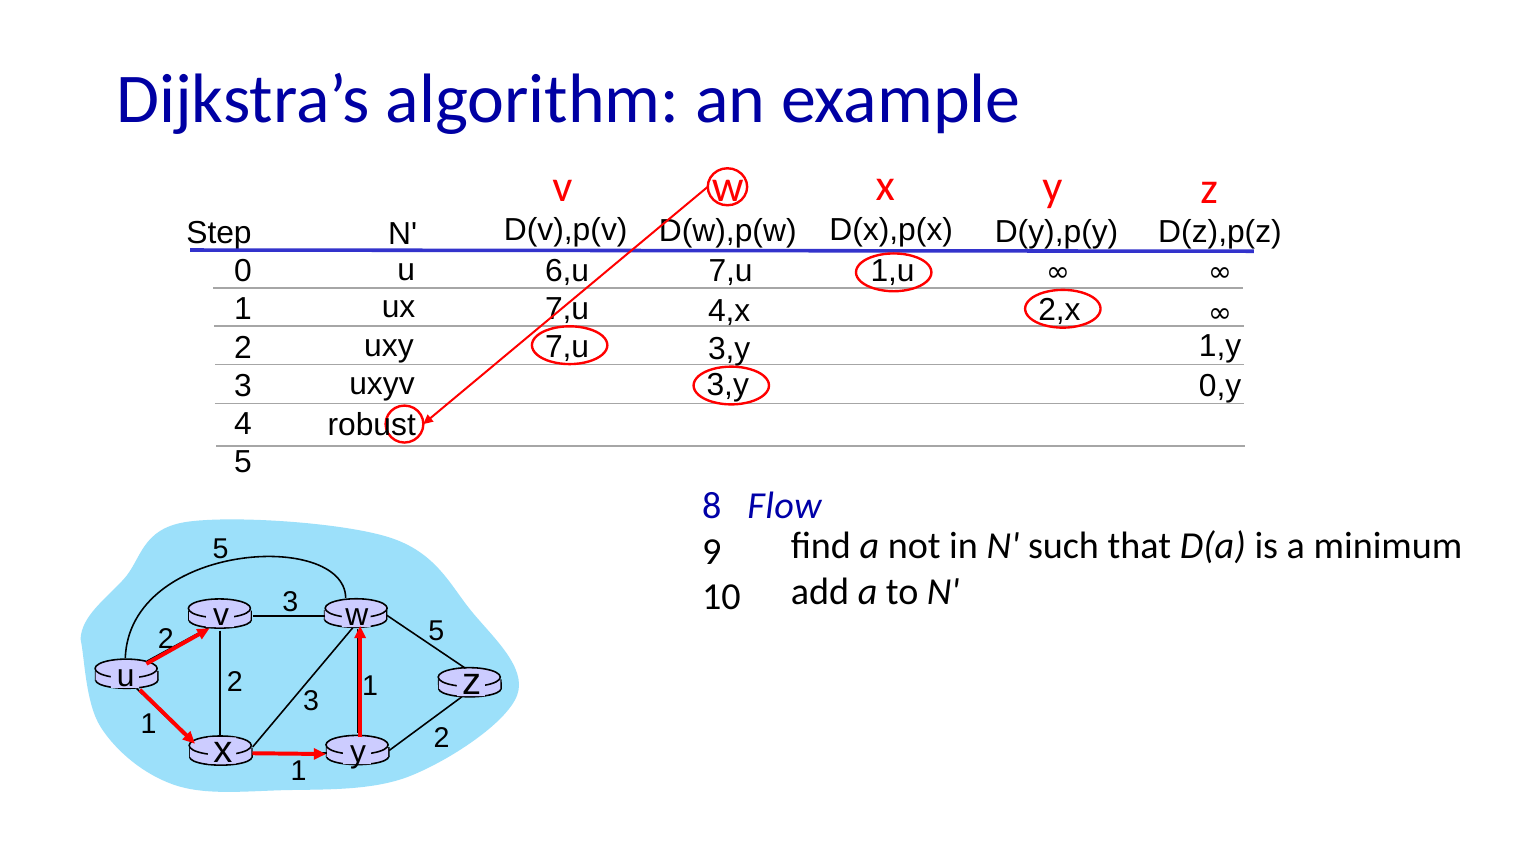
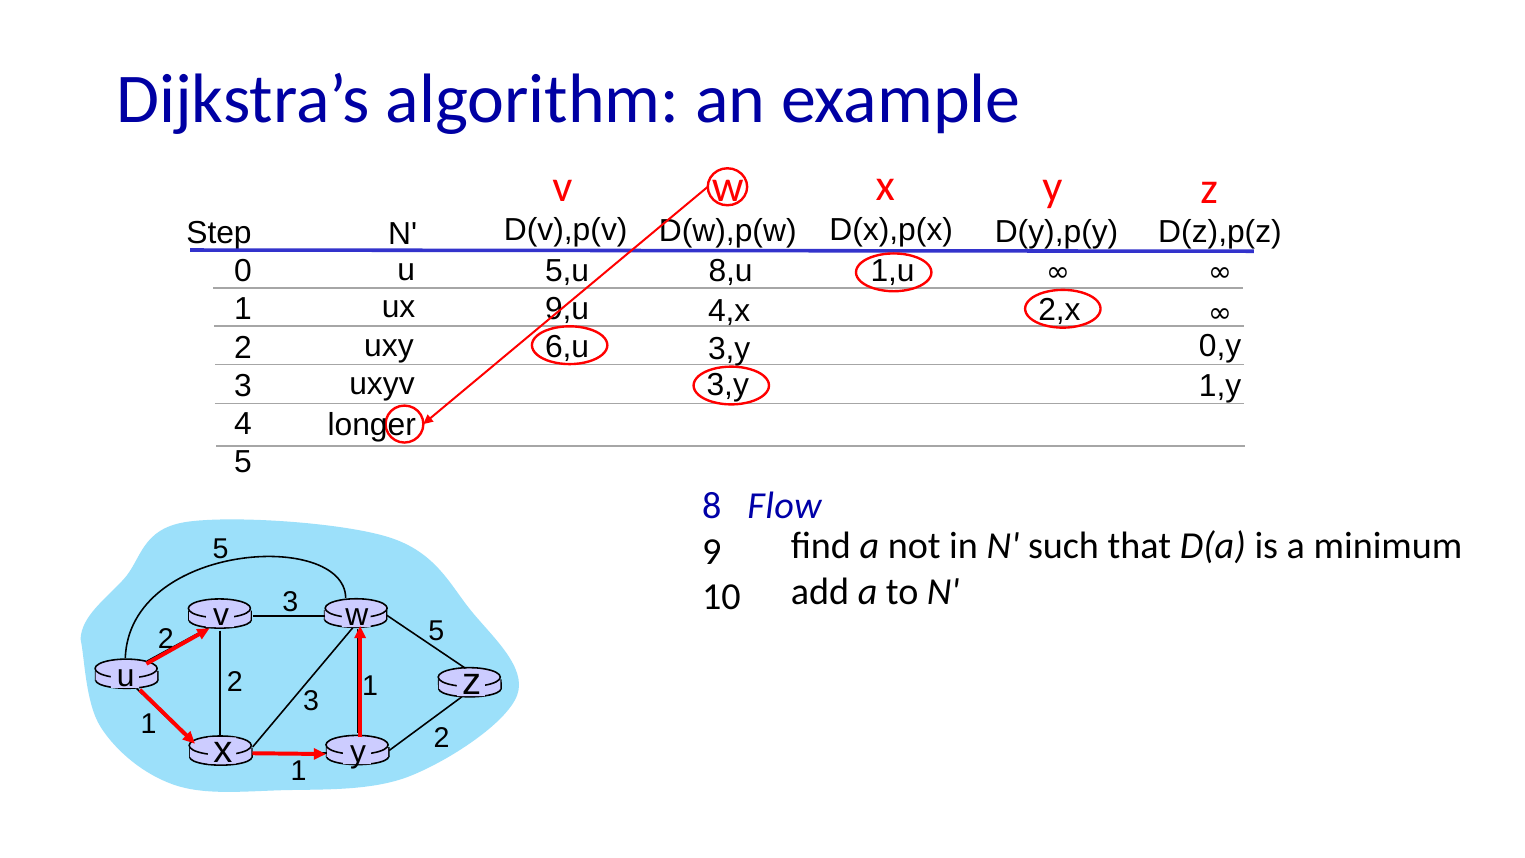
7,u: 7,u -> 8,u (731, 271)
6,u: 6,u -> 5,u (567, 271)
7,u: 7,u -> 9,u (567, 309)
1,y: 1,y -> 0,y (1220, 346)
7,u: 7,u -> 6,u (567, 347)
0,y: 0,y -> 1,y (1220, 386)
robust: robust -> longer (372, 425)
